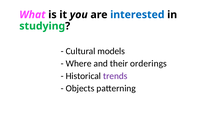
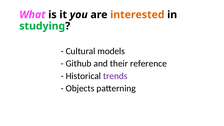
interested colour: blue -> orange (137, 15)
Where: Where -> Github (79, 64)
orderings: orderings -> reference (148, 64)
